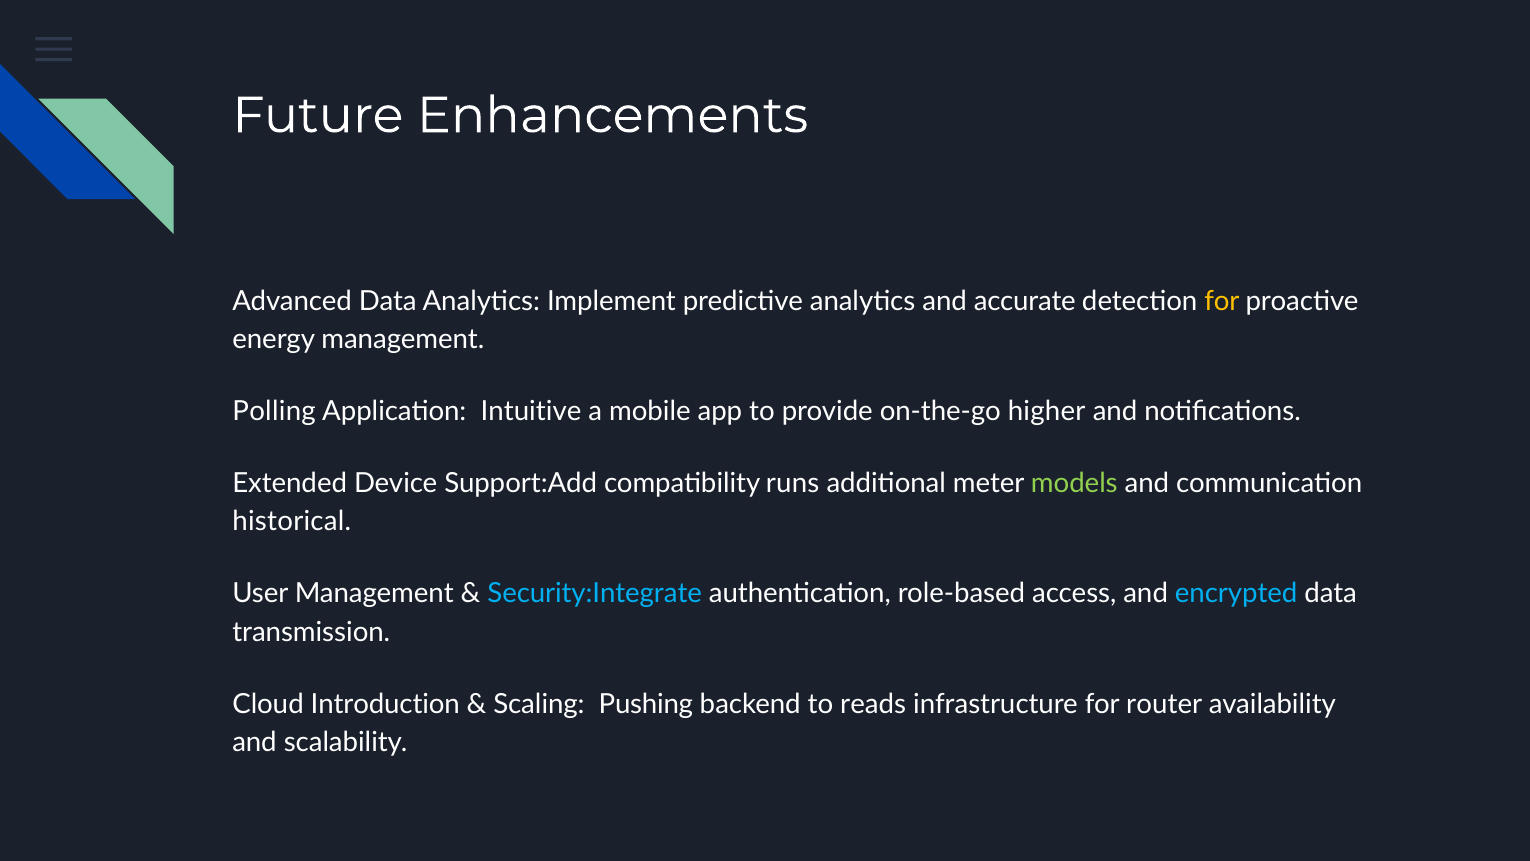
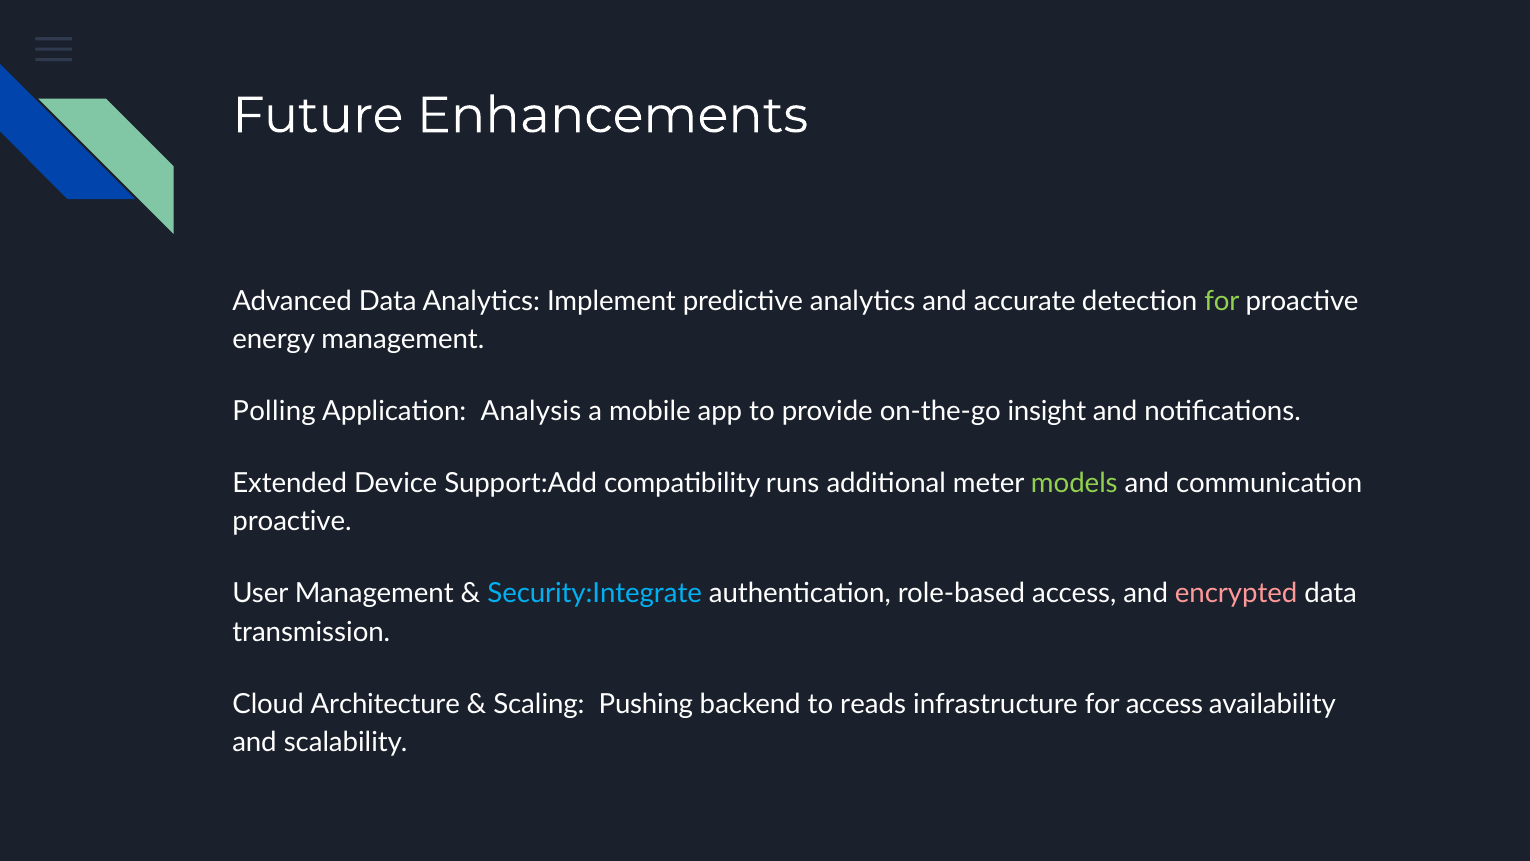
for colour: yellow -> light green (1222, 301)
Intuitive: Intuitive -> Analysis (531, 411)
higher: higher -> insight (1047, 411)
historical: historical -> proactive (292, 521)
encrypted colour: light blue -> pink (1236, 594)
Introduction: Introduction -> Architecture (385, 704)
for router: router -> access (1164, 704)
